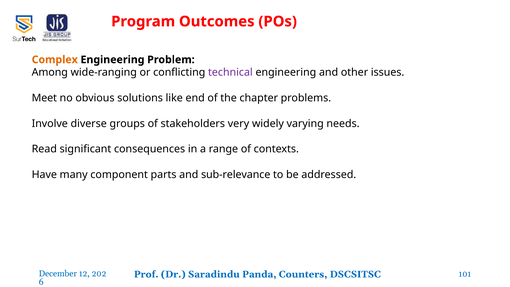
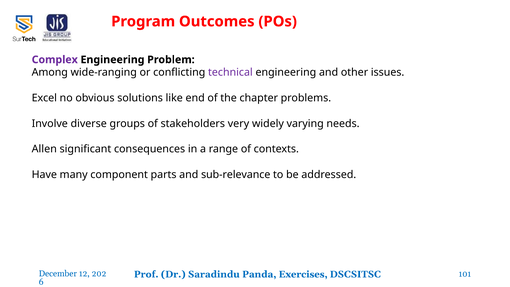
Complex colour: orange -> purple (55, 60)
Meet: Meet -> Excel (44, 98)
Read: Read -> Allen (44, 149)
Counters: Counters -> Exercises (303, 274)
